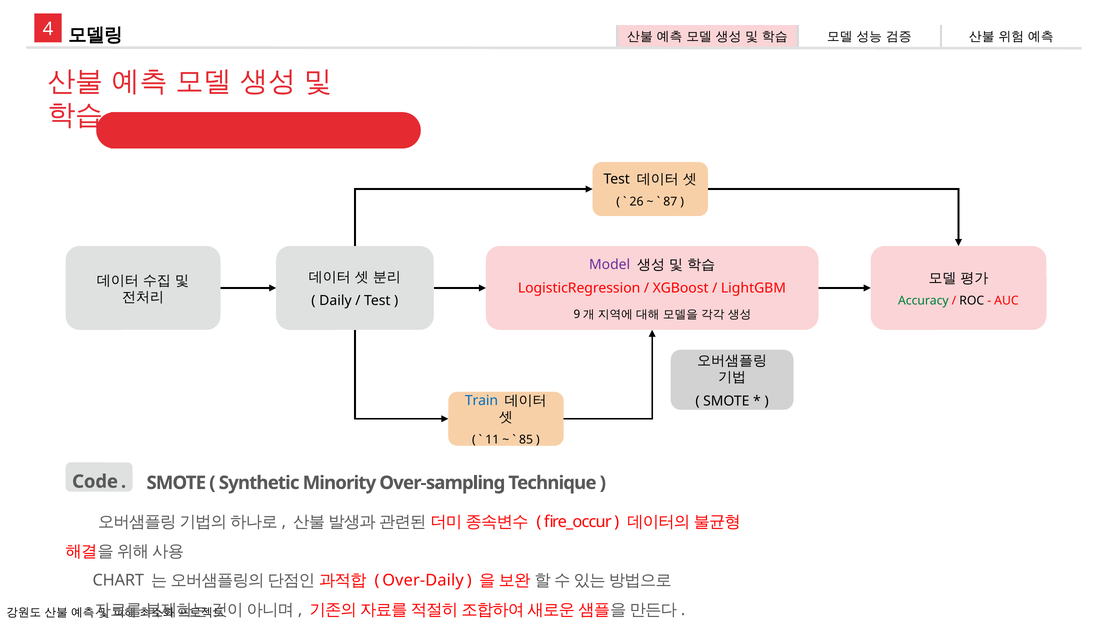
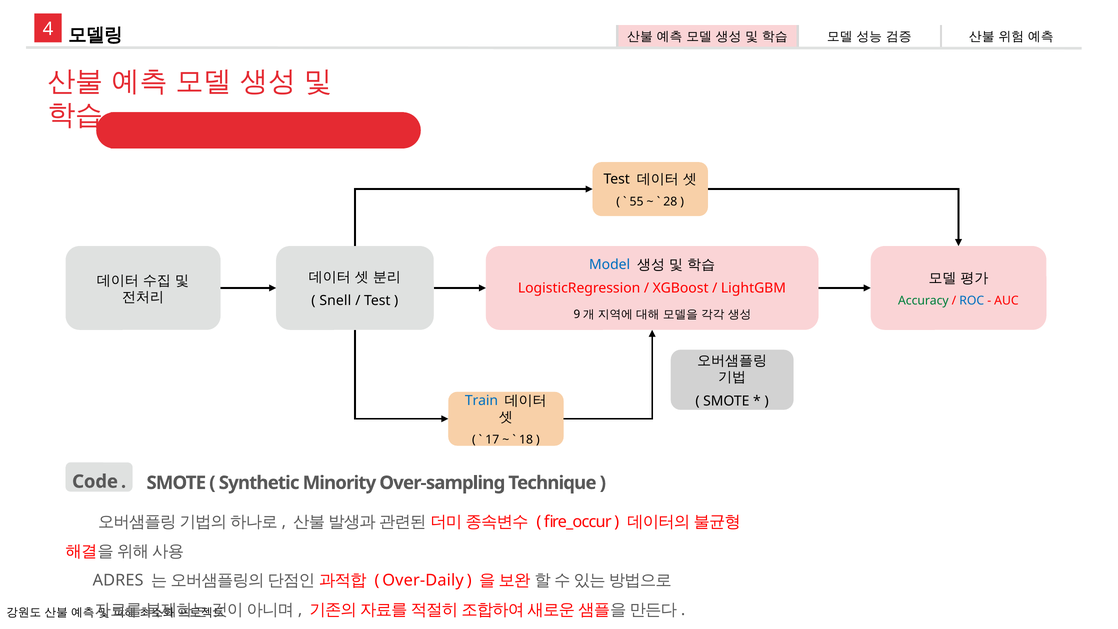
26: 26 -> 55 (637, 202)
87: 87 -> 28 (670, 202)
Model colour: purple -> blue (610, 264)
Daily: Daily -> Snell (335, 301)
ROC colour: black -> blue (972, 301)
11: 11 -> 17 (492, 440)
85: 85 -> 18 (526, 440)
CHART: CHART -> ADRES (118, 580)
